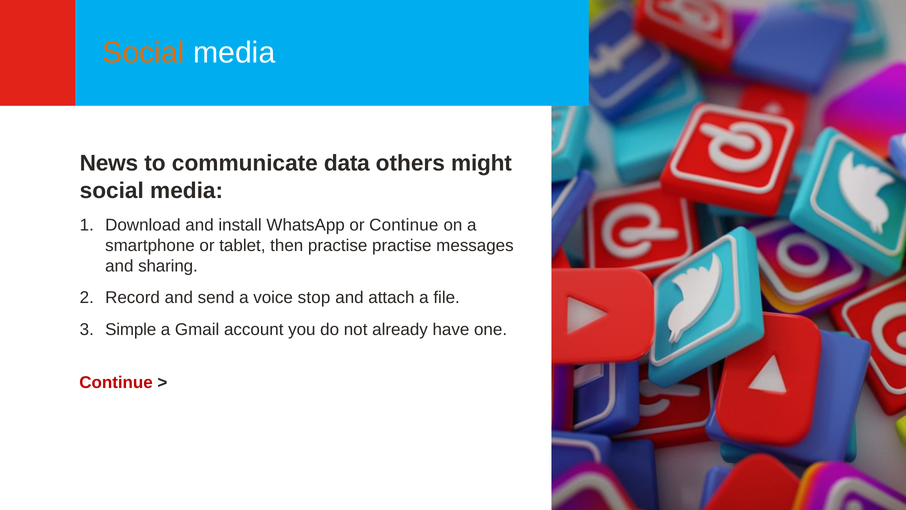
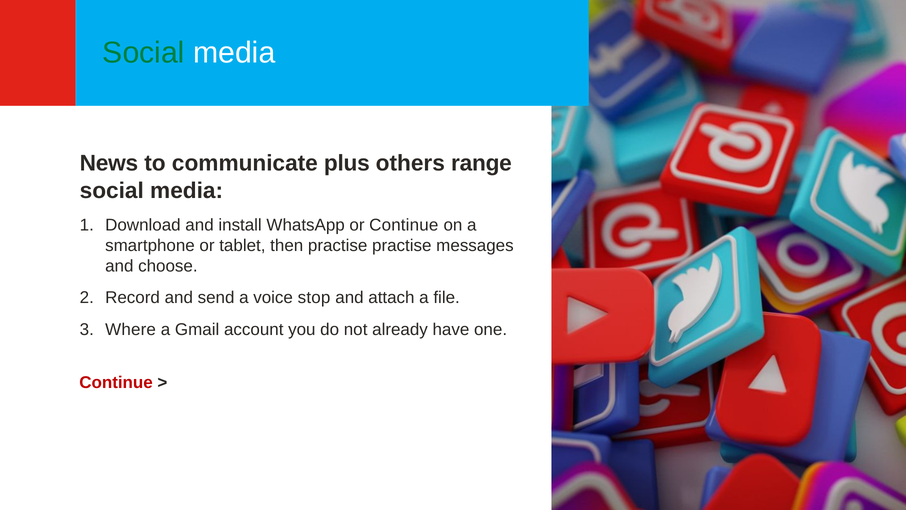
Social colour: orange -> green (144, 53)
data: data -> plus (347, 163)
might: might -> range (481, 163)
sharing: sharing -> choose (168, 266)
Simple: Simple -> Where (131, 329)
